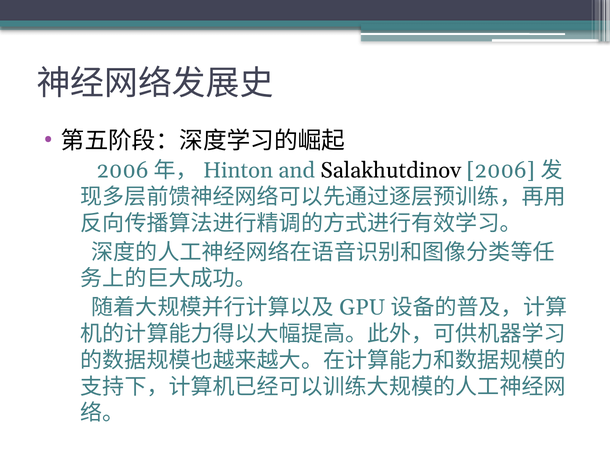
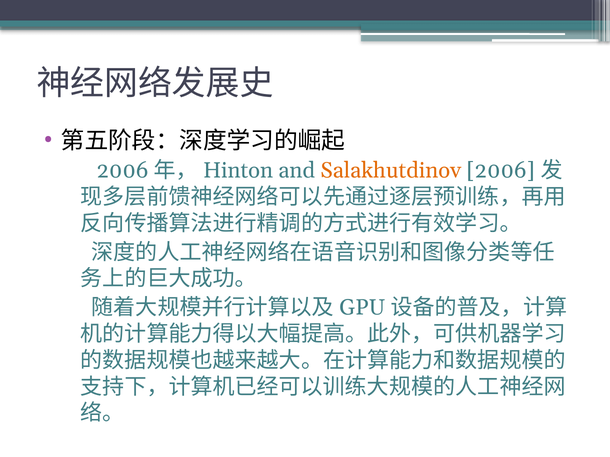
Salakhutdinov colour: black -> orange (391, 171)
